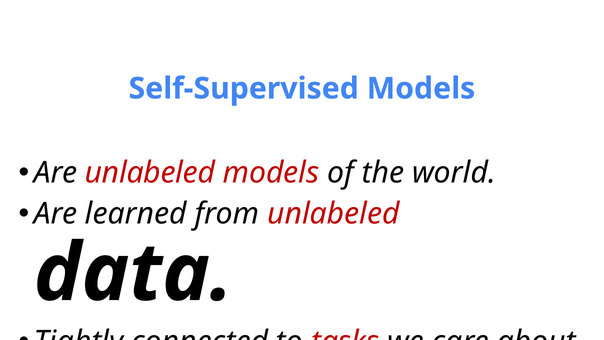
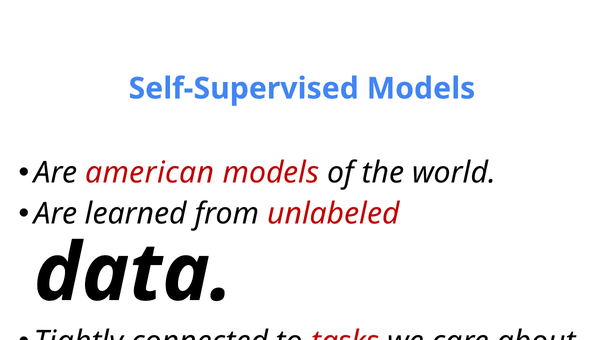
Are unlabeled: unlabeled -> american (150, 173)
